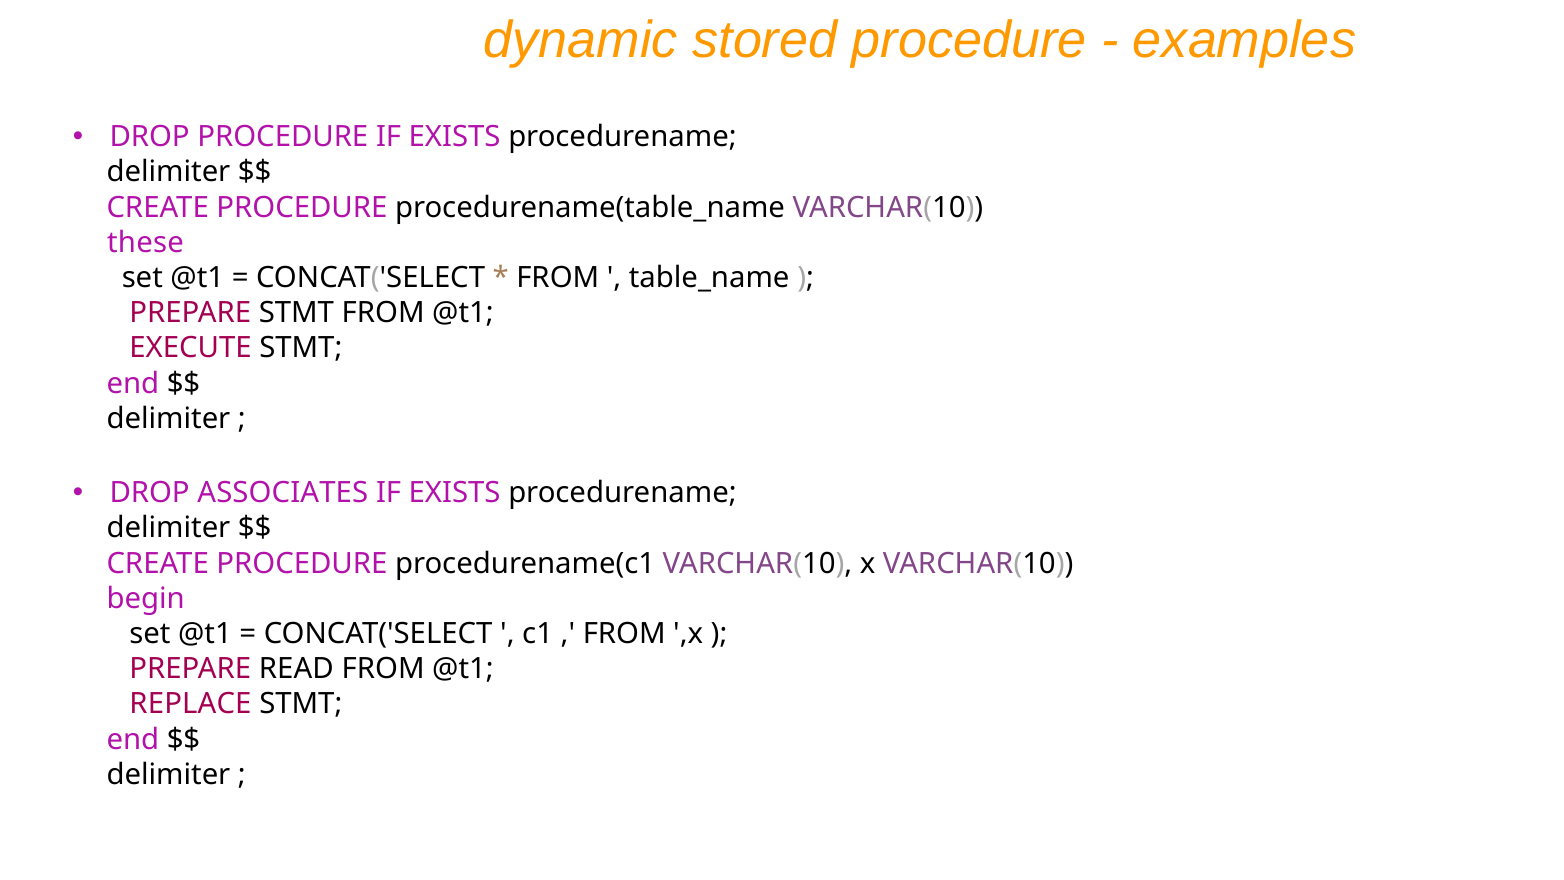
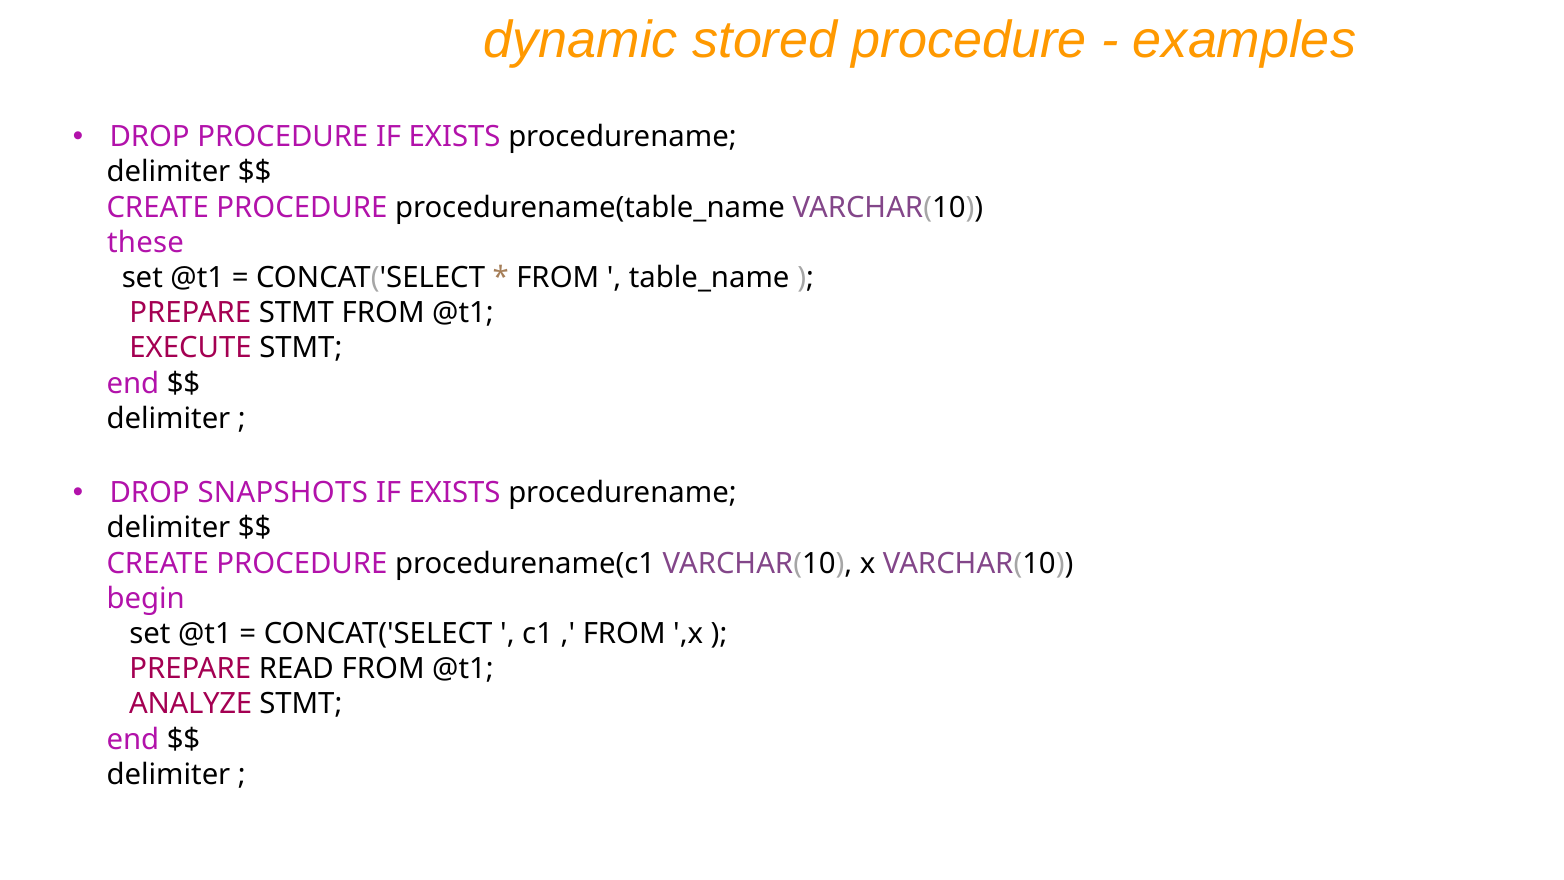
ASSOCIATES: ASSOCIATES -> SNAPSHOTS (283, 493)
REPLACE: REPLACE -> ANALYZE (191, 704)
